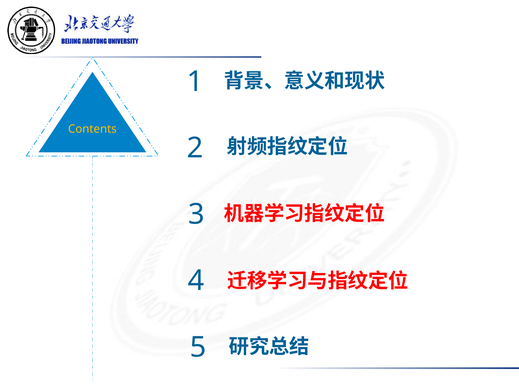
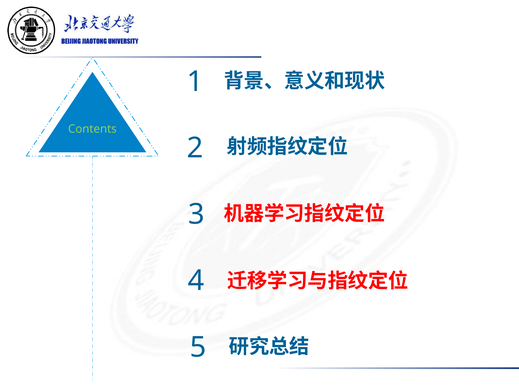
Contents colour: yellow -> light green (92, 129)
